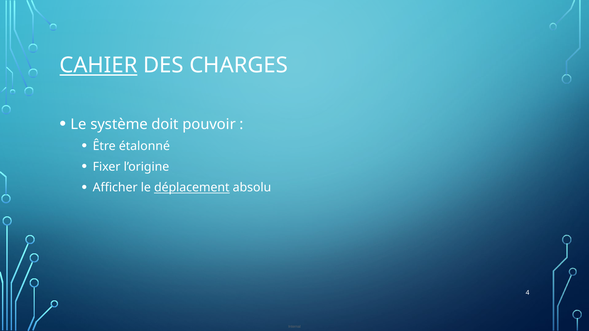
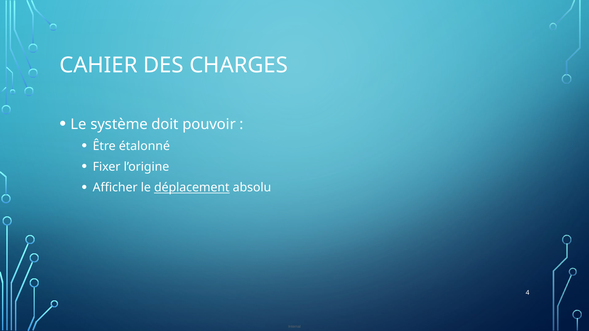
CAHIER underline: present -> none (99, 65)
